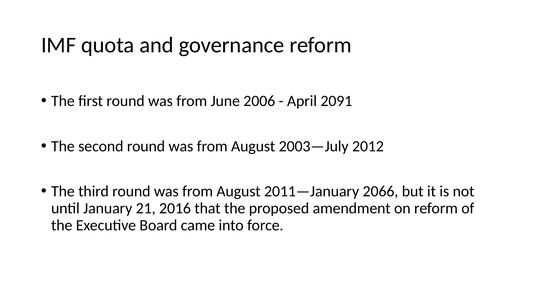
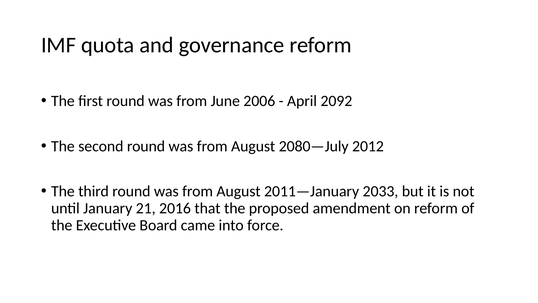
2091: 2091 -> 2092 (336, 101)
2003—July: 2003—July -> 2080—July (314, 146)
2066: 2066 -> 2033 (380, 191)
